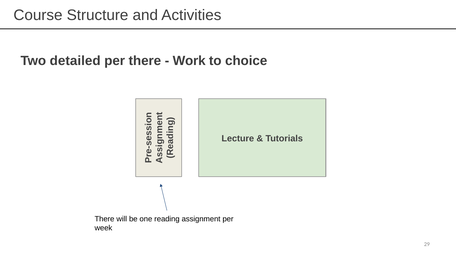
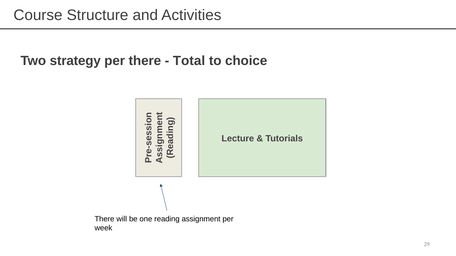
detailed: detailed -> strategy (75, 61)
Work: Work -> Total (189, 61)
